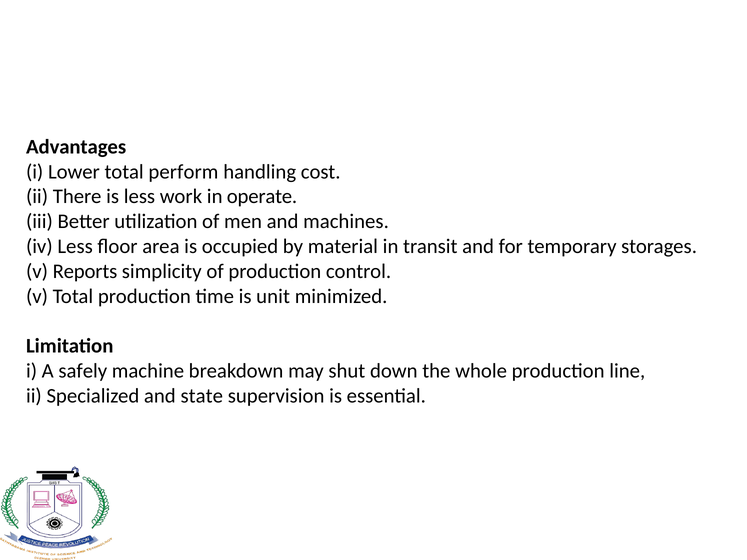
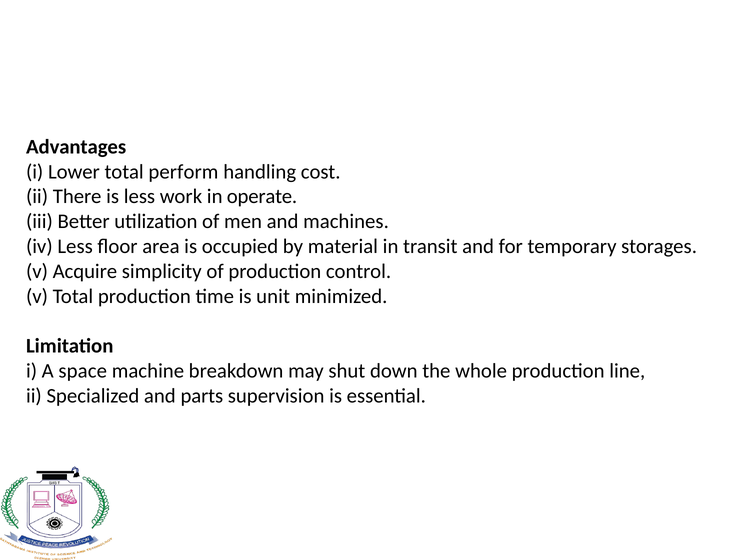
Reports: Reports -> Acquire (85, 271)
safely: safely -> space (83, 371)
state: state -> parts (202, 396)
